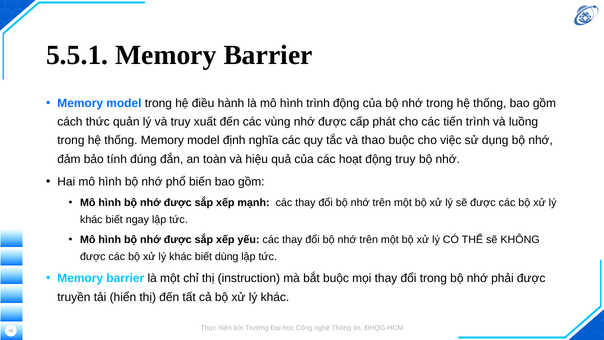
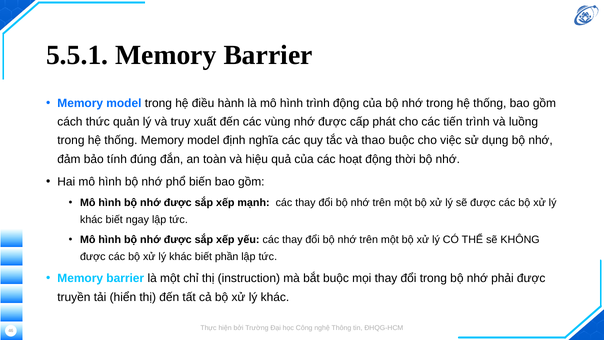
động truy: truy -> thời (405, 159)
dùng: dùng -> phần (227, 256)
